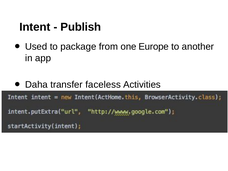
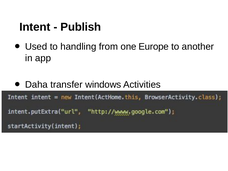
package: package -> handling (78, 47)
faceless: faceless -> windows (103, 85)
